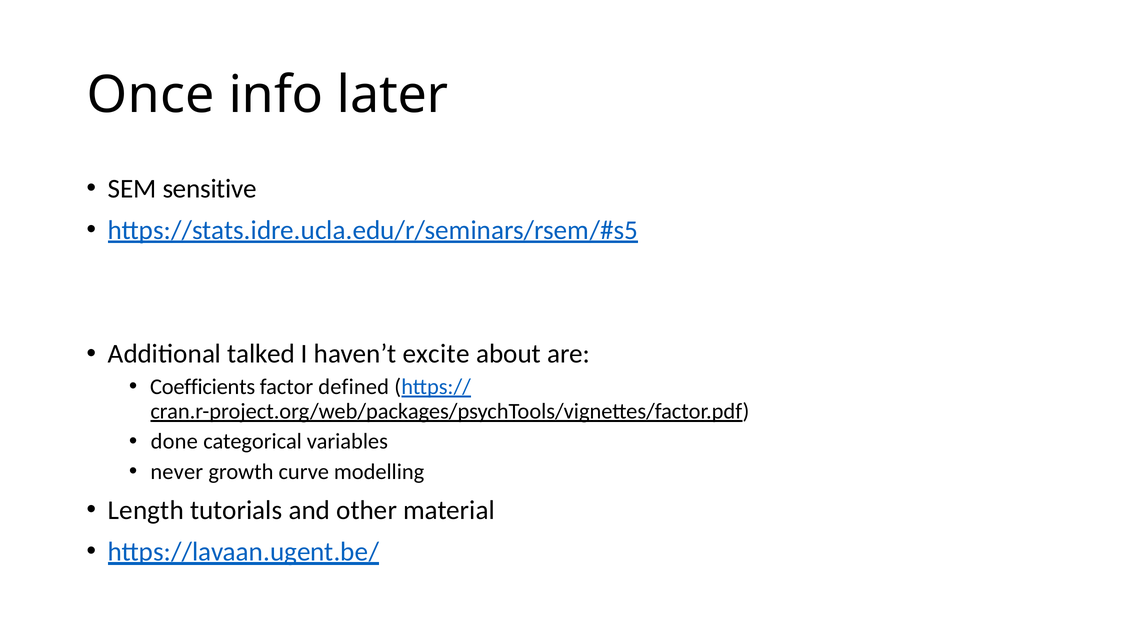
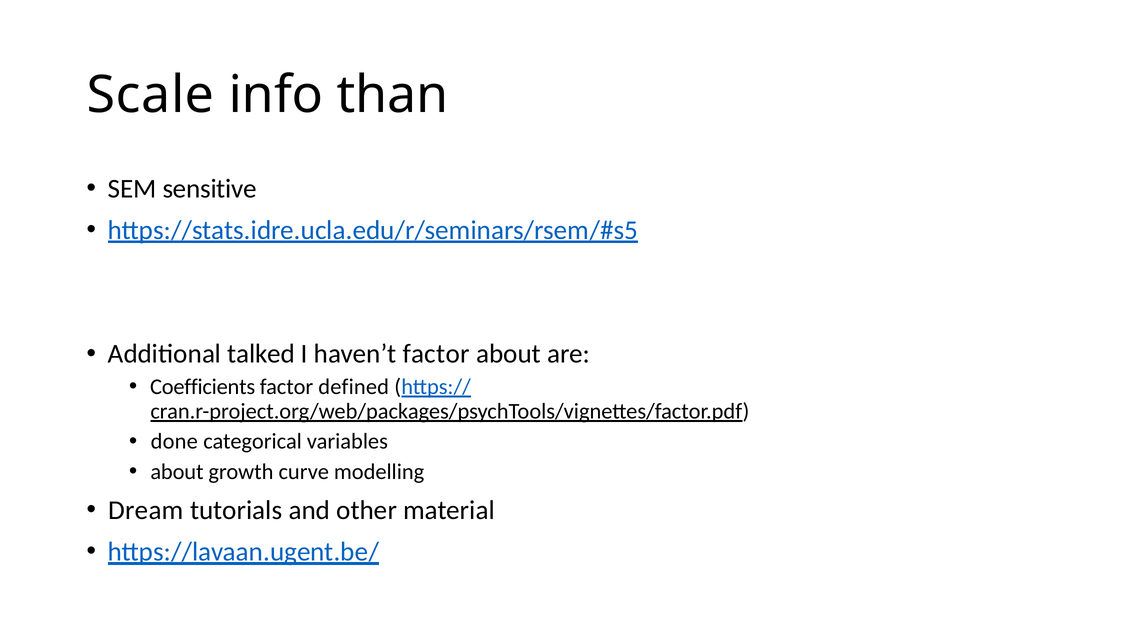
Once: Once -> Scale (151, 95)
later: later -> than (393, 95)
haven’t excite: excite -> factor (436, 354)
never: never -> about (177, 472)
Length: Length -> Dream (146, 511)
